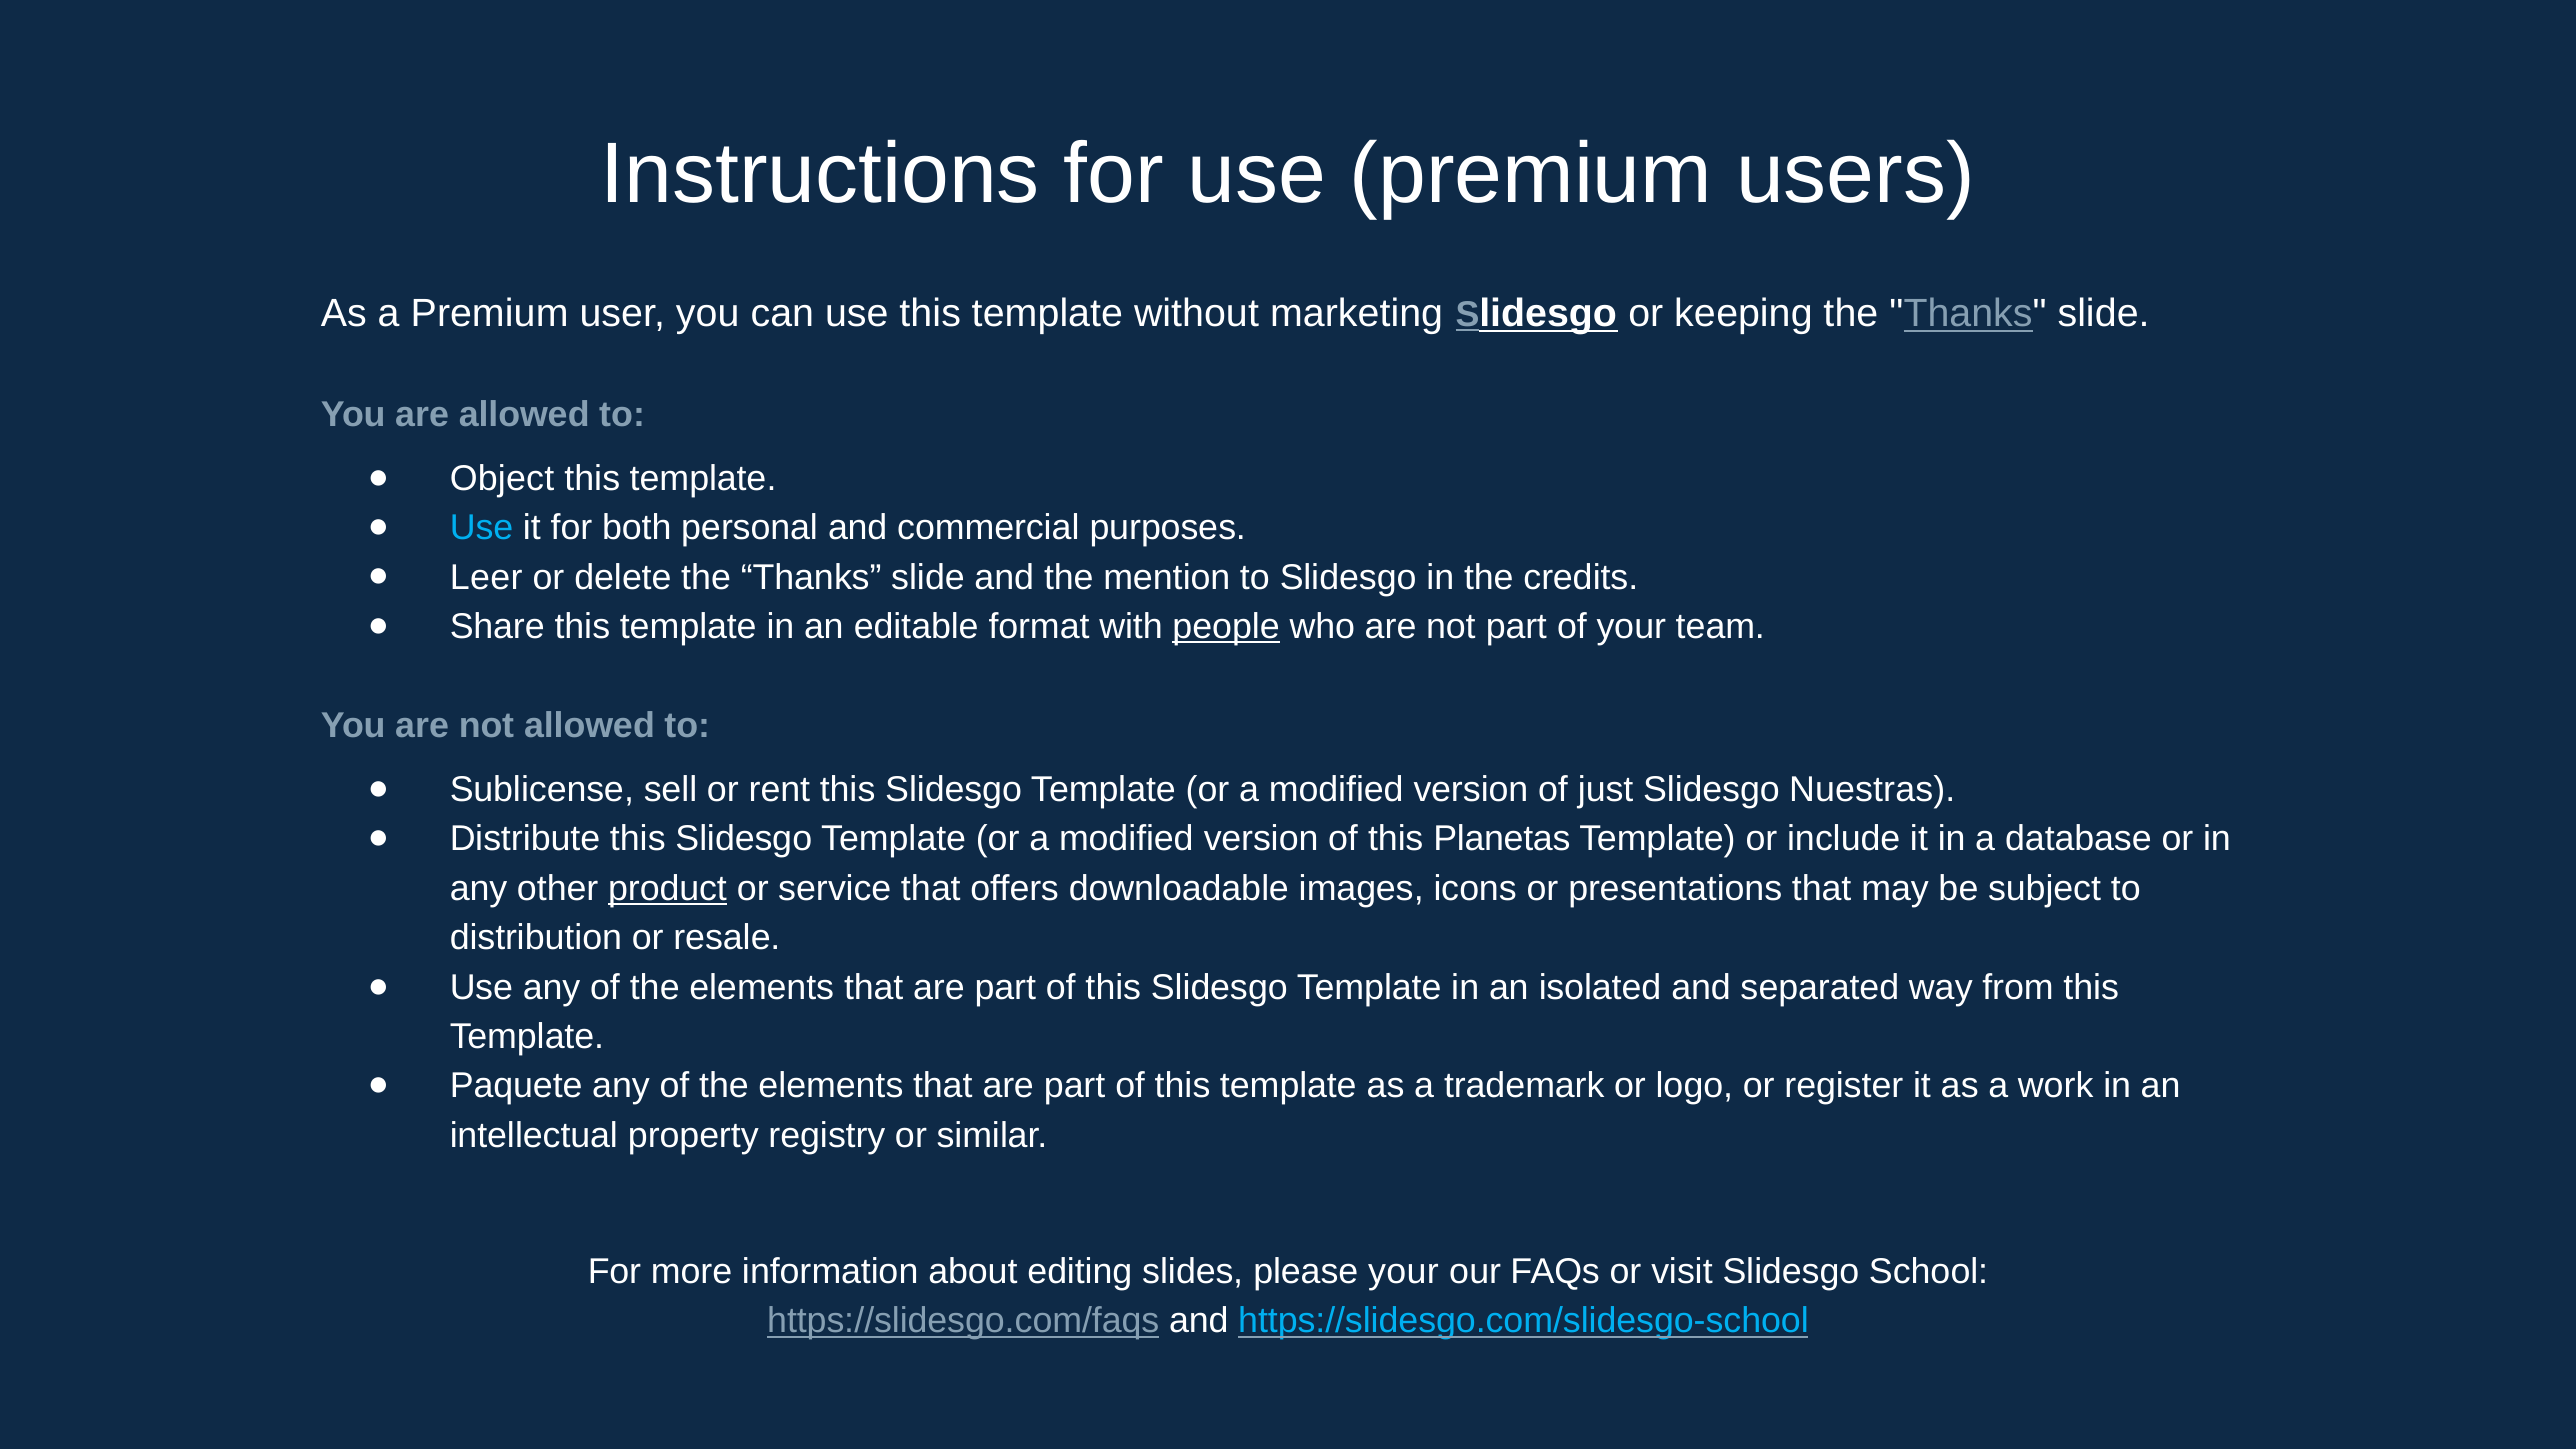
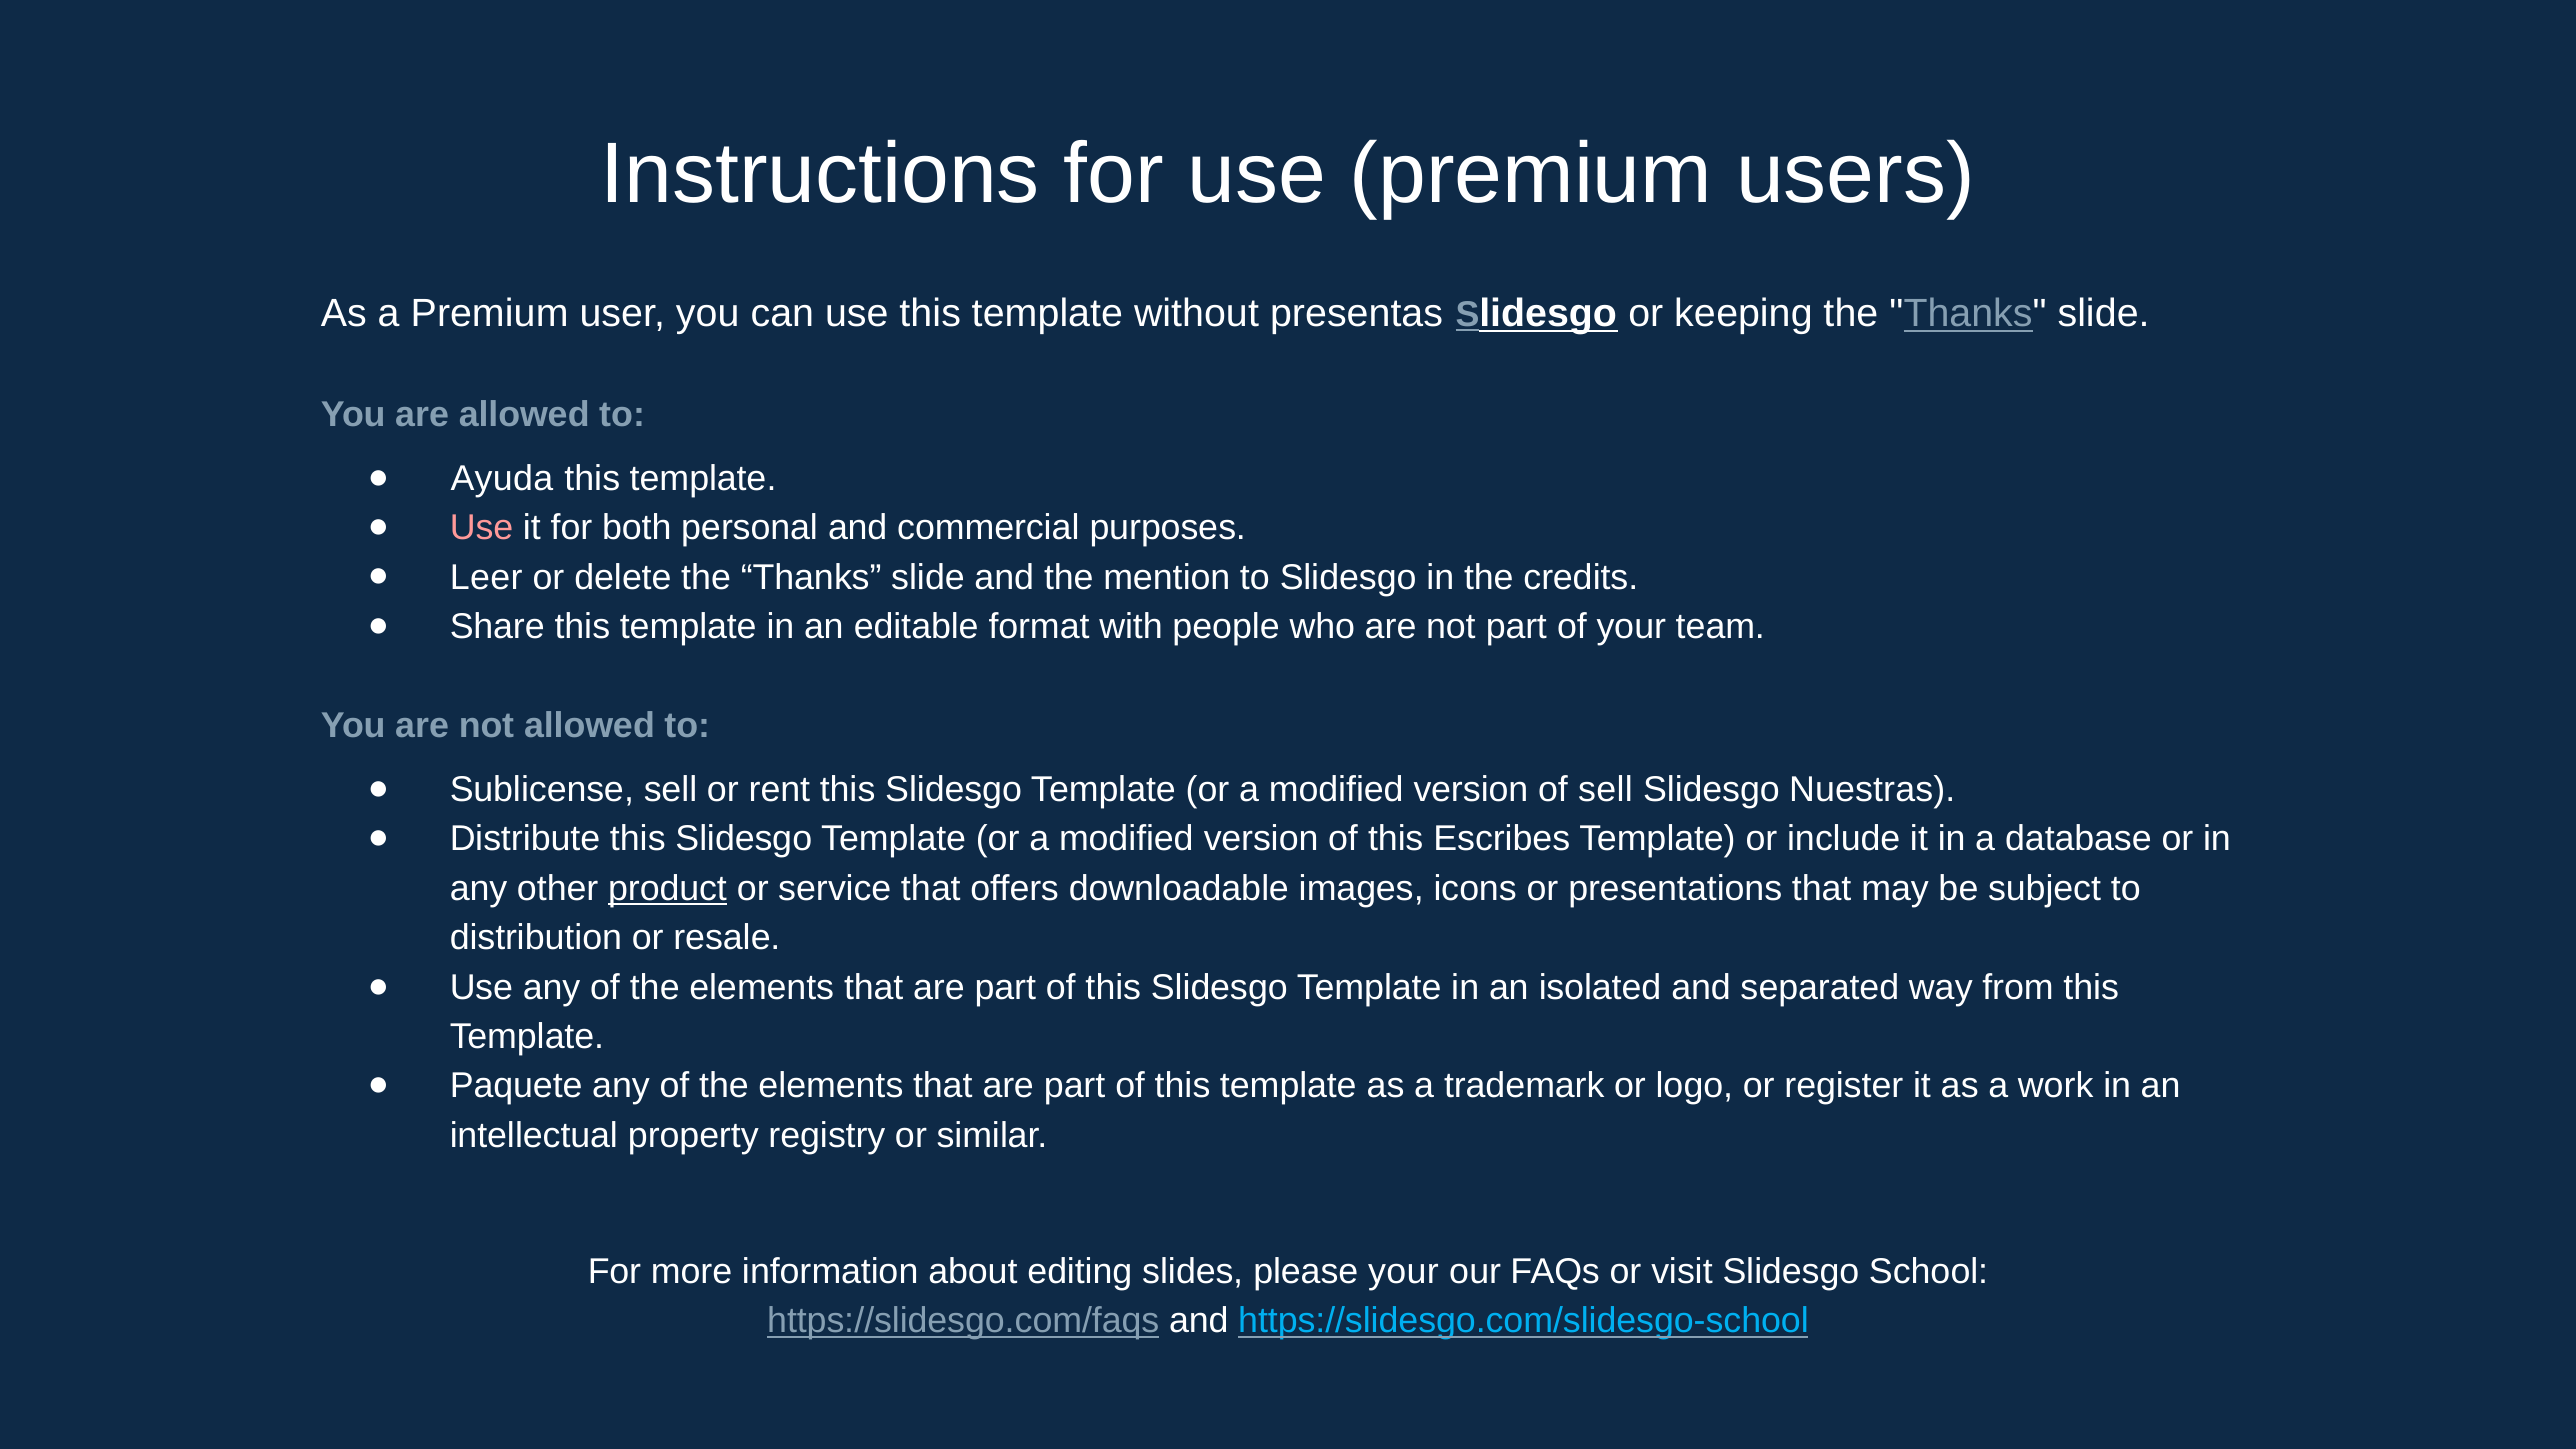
marketing: marketing -> presentas (1357, 313)
Object: Object -> Ayuda (502, 478)
Use colour: light blue -> pink (482, 528)
people underline: present -> none (1226, 627)
of just: just -> sell (1605, 790)
Planetas: Planetas -> Escribes (1502, 839)
